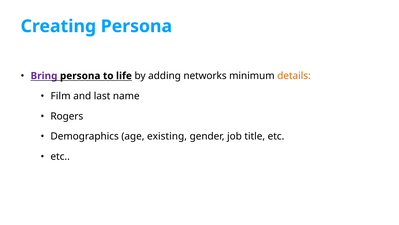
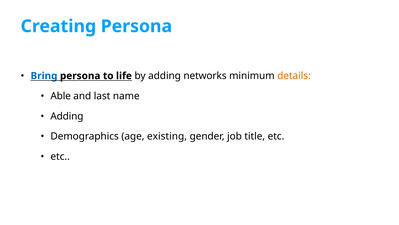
Bring colour: purple -> blue (44, 76)
Film: Film -> Able (61, 96)
Rogers: Rogers -> Adding (67, 116)
